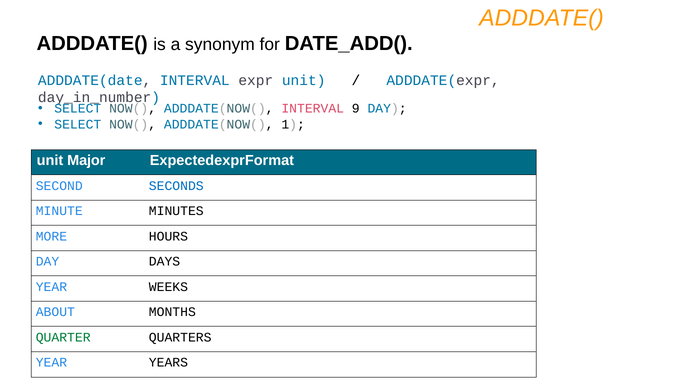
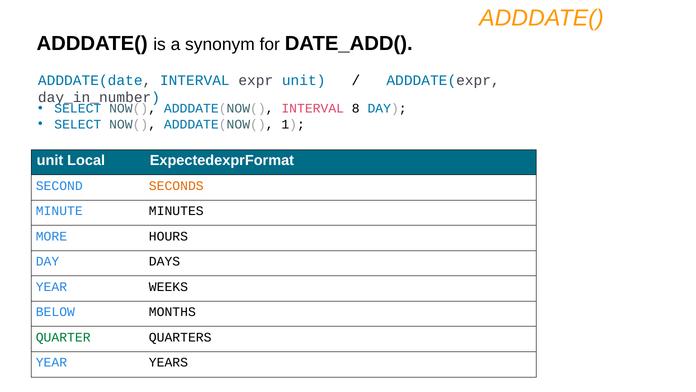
9: 9 -> 8 (356, 108)
Major: Major -> Local (86, 160)
SECONDS colour: blue -> orange (176, 186)
ABOUT: ABOUT -> BELOW (55, 312)
